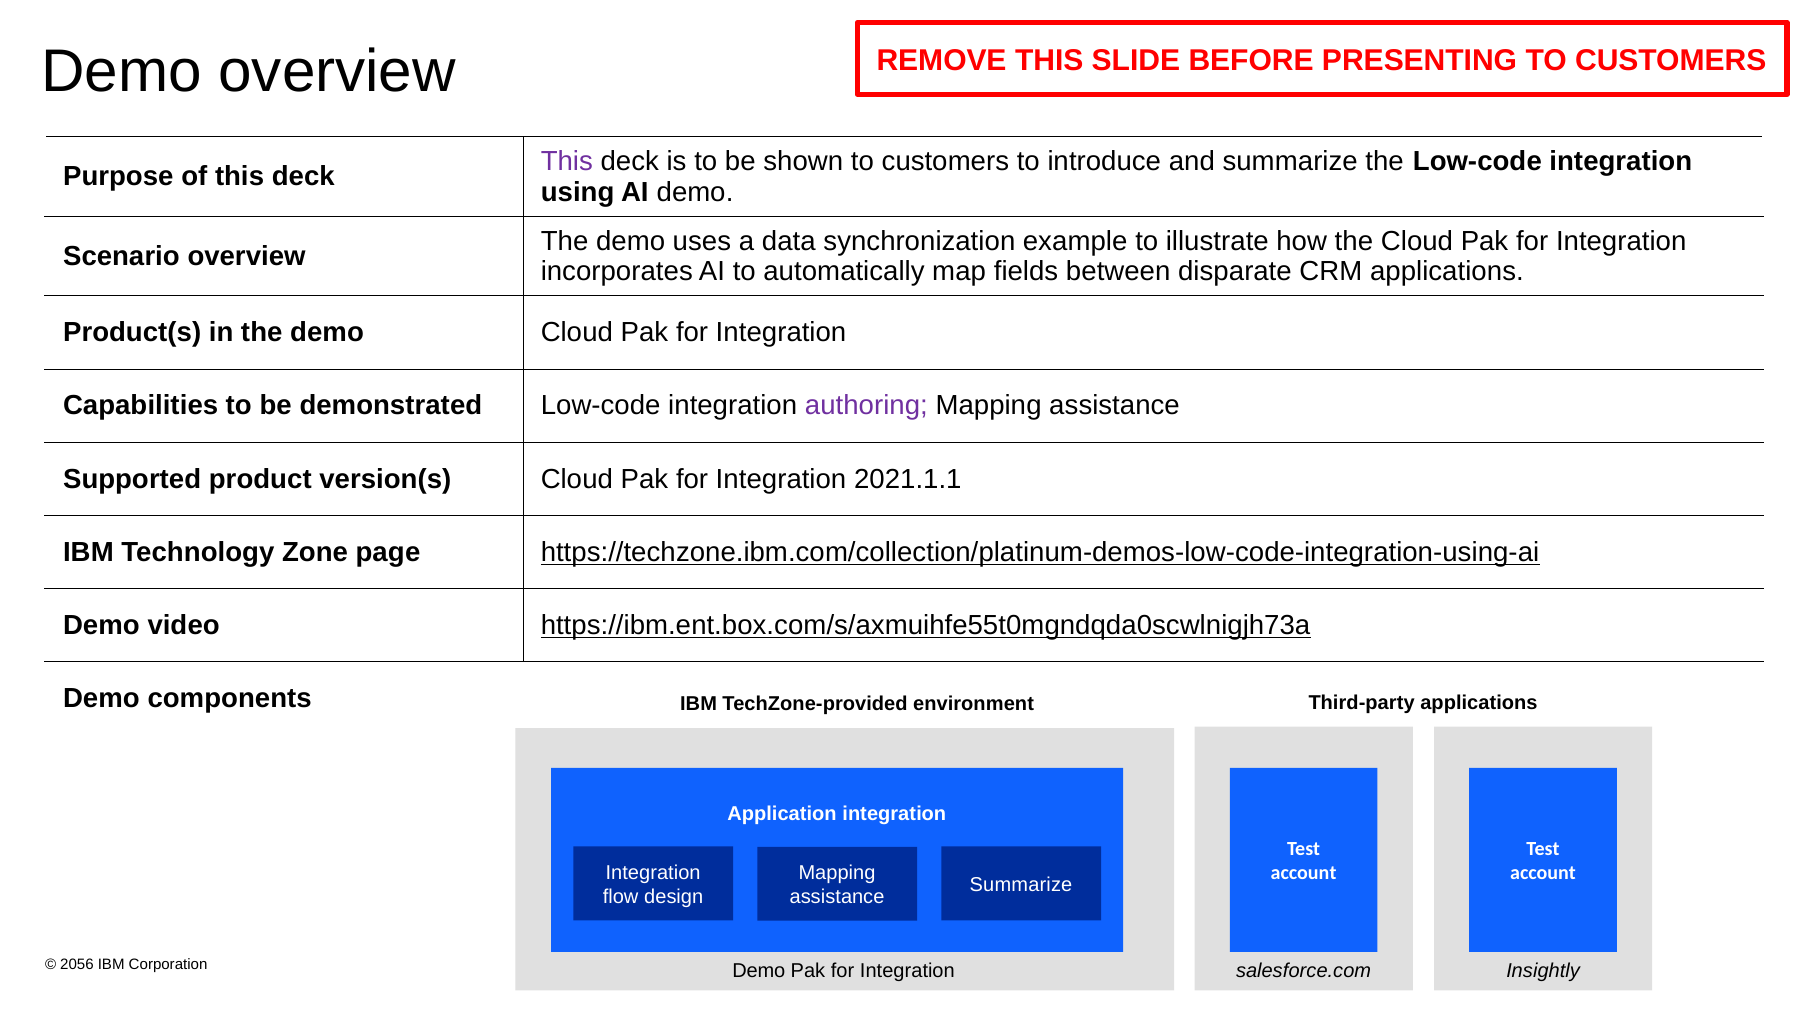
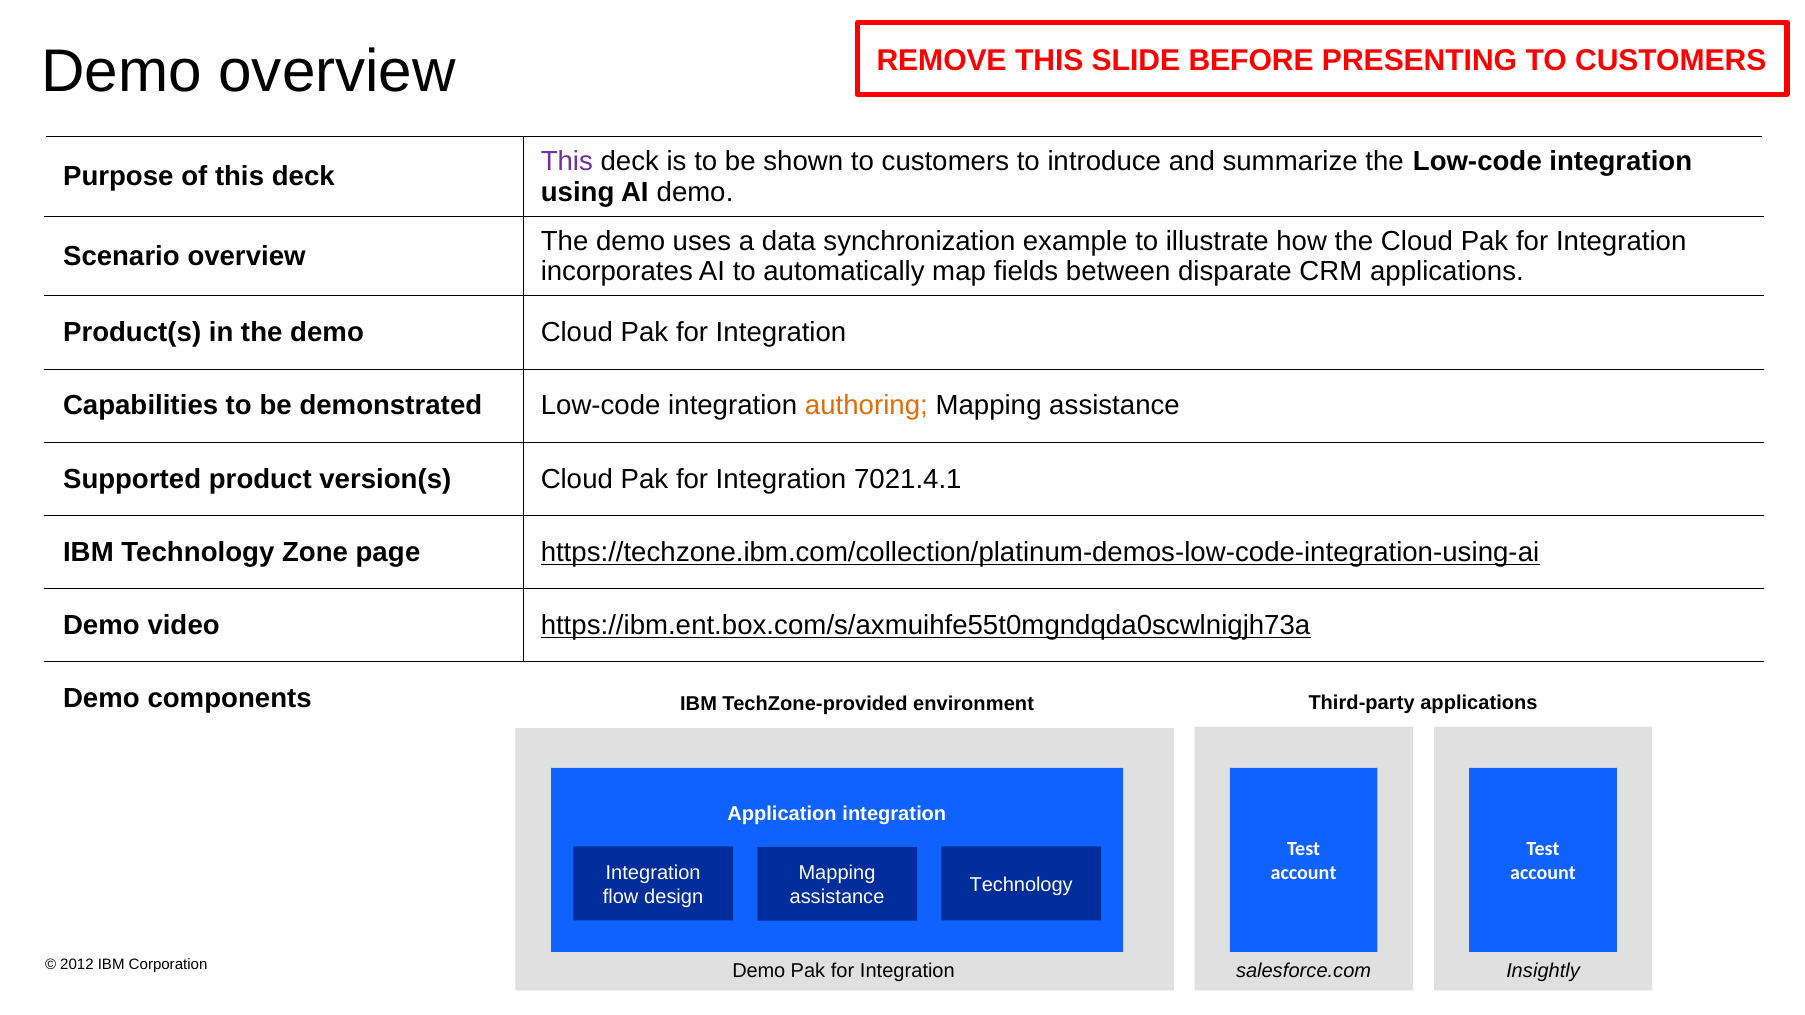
authoring colour: purple -> orange (866, 406)
2021.1.1: 2021.1.1 -> 7021.4.1 (908, 479)
Summarize: Summarize -> Technology (1021, 885)
2056: 2056 -> 2012 (77, 965)
